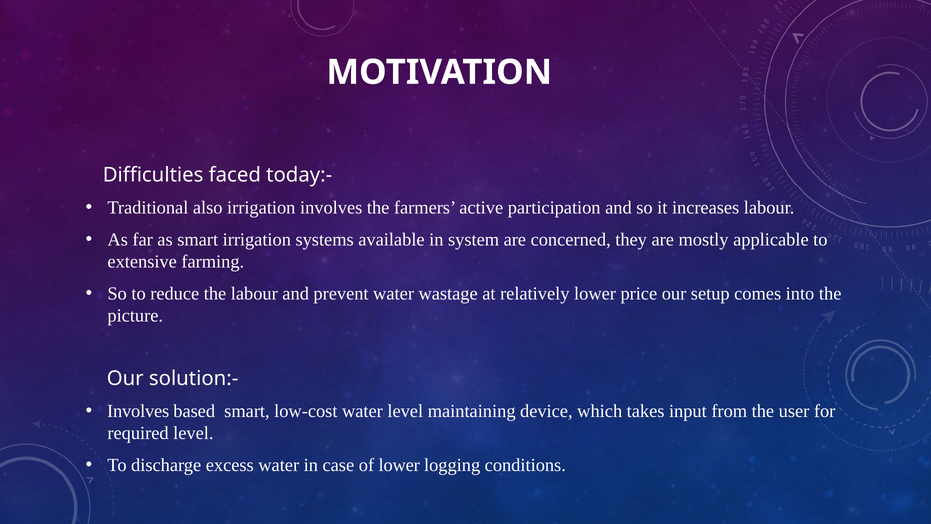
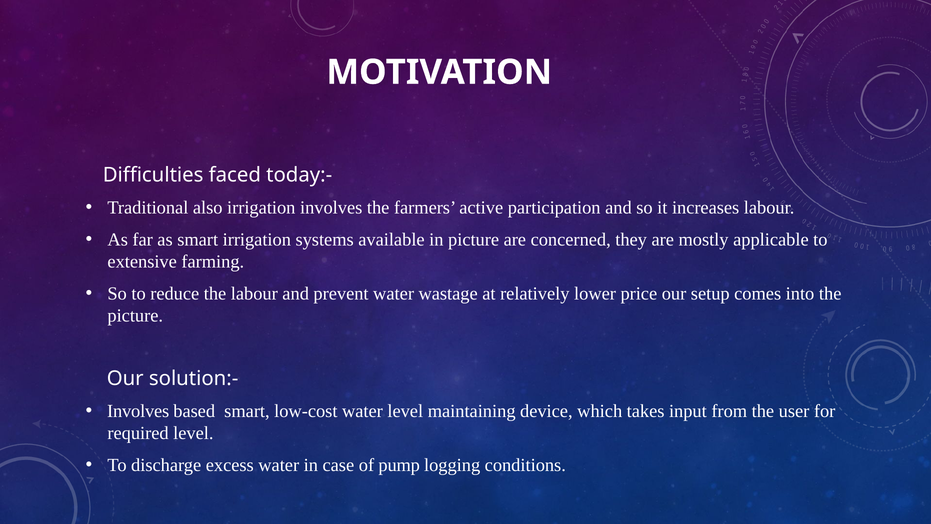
in system: system -> picture (474, 240)
of lower: lower -> pump (399, 465)
